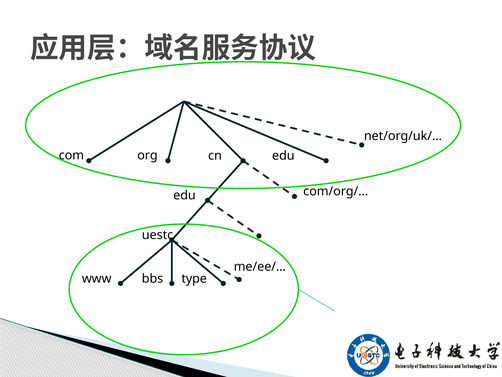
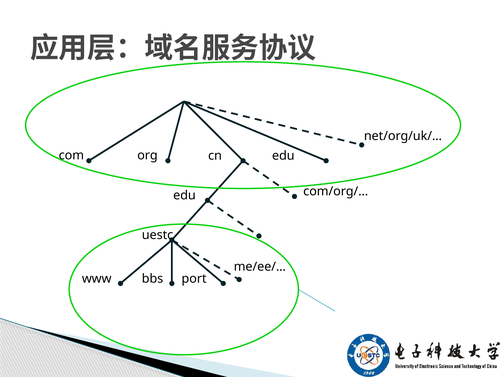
type: type -> port (194, 278)
